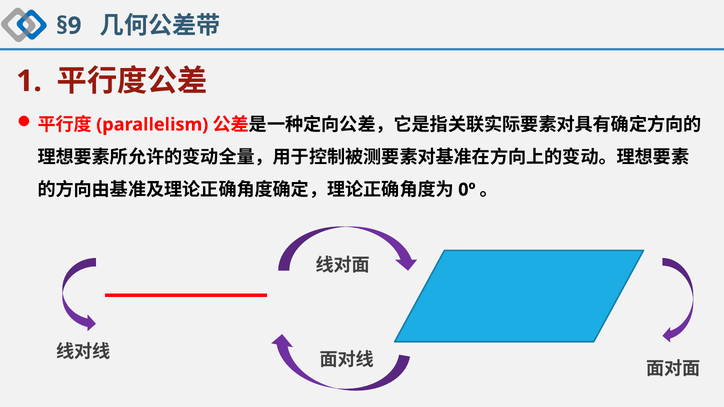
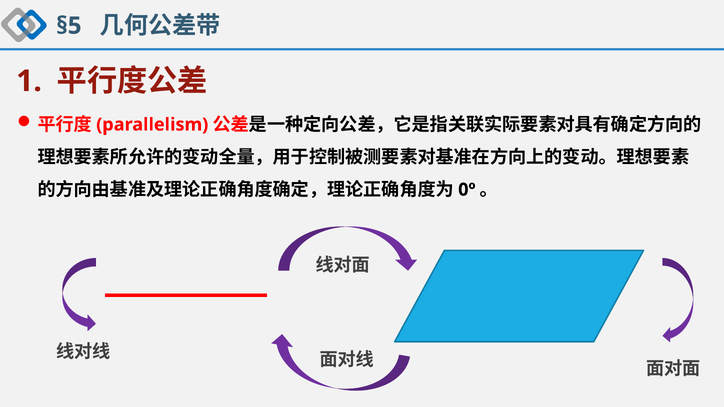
§9: §9 -> §5 (69, 26)
